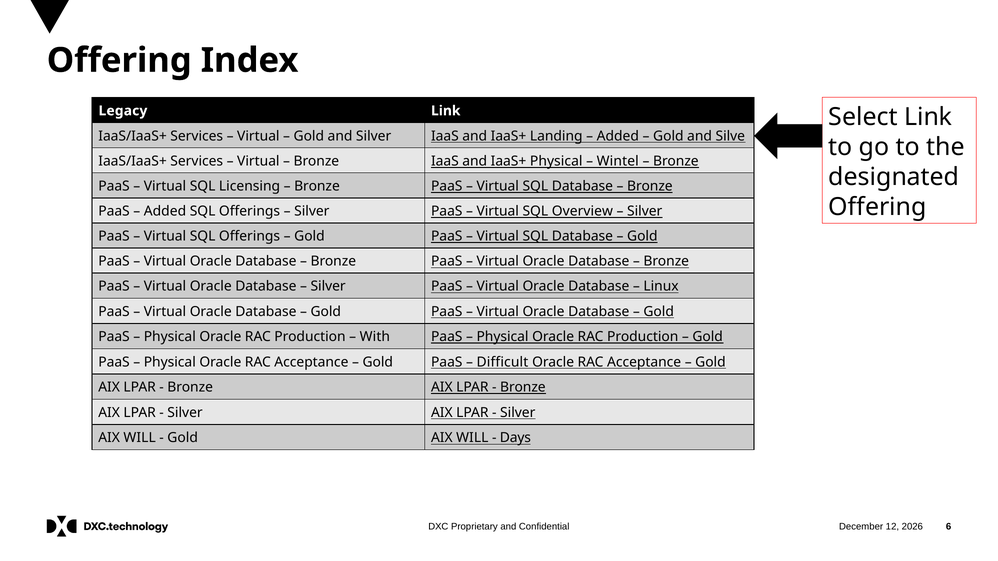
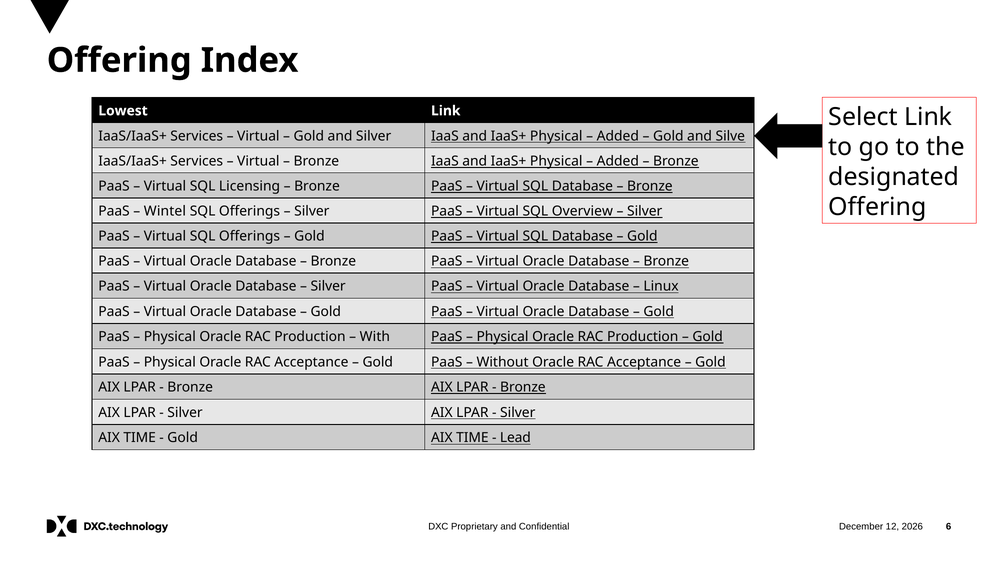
Legacy: Legacy -> Lowest (123, 111)
Landing: Landing -> Physical (556, 136)
Wintel: Wintel -> Added (618, 161)
Added: Added -> Wintel (165, 211)
Difficult: Difficult -> Without (503, 362)
WILL: WILL -> TIME (140, 438)
Gold AIX WILL: WILL -> TIME (472, 438)
Days: Days -> Lead (515, 438)
